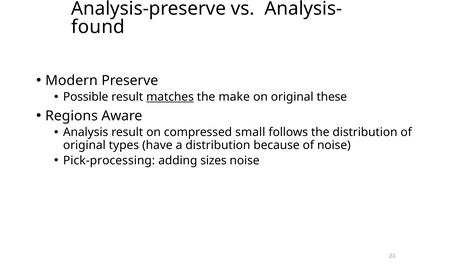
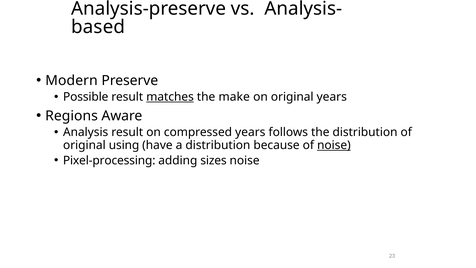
found: found -> based (98, 27)
original these: these -> years (332, 97)
compressed small: small -> years (250, 132)
types: types -> using (124, 145)
noise underline: none -> present (334, 145)
Pick-processing: Pick-processing -> Pixel-processing (109, 160)
